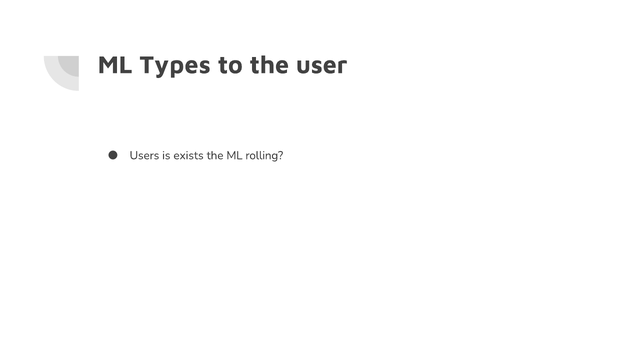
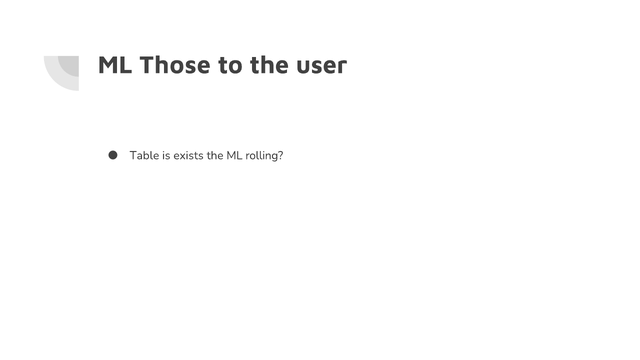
Types: Types -> Those (175, 65)
Users: Users -> Table (144, 155)
